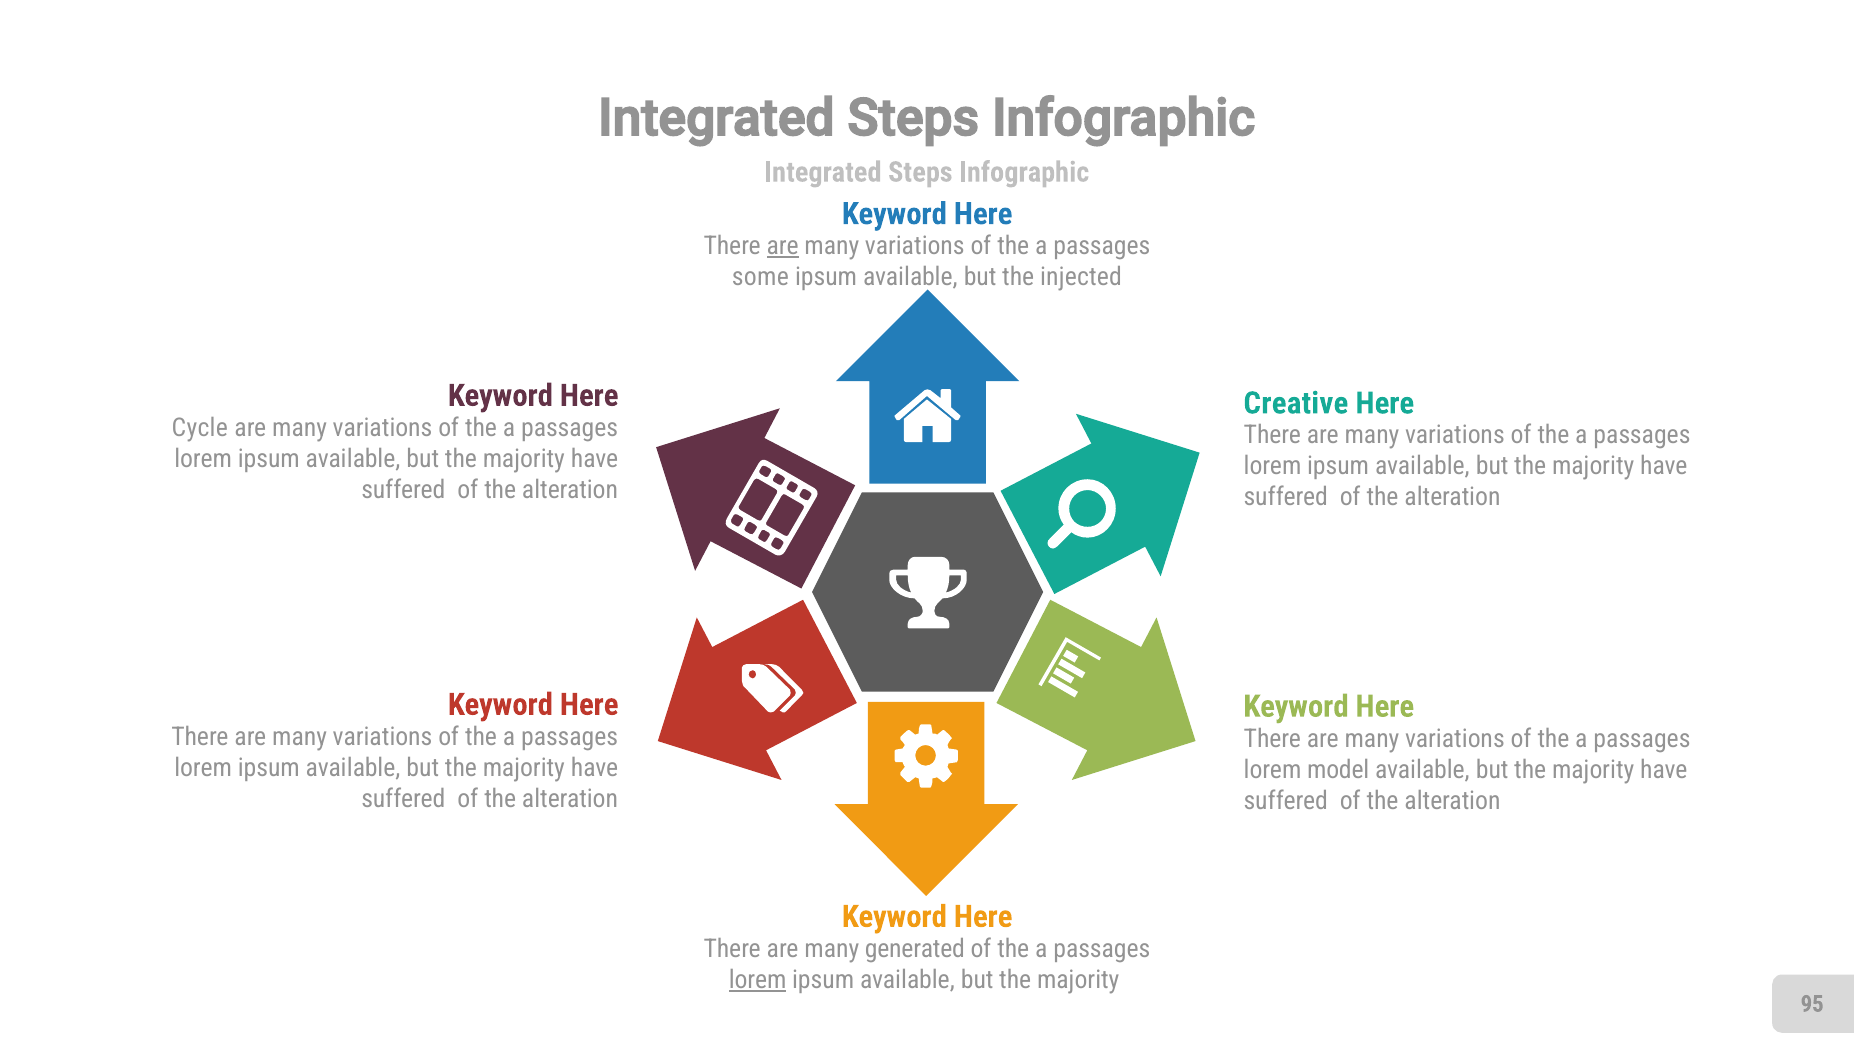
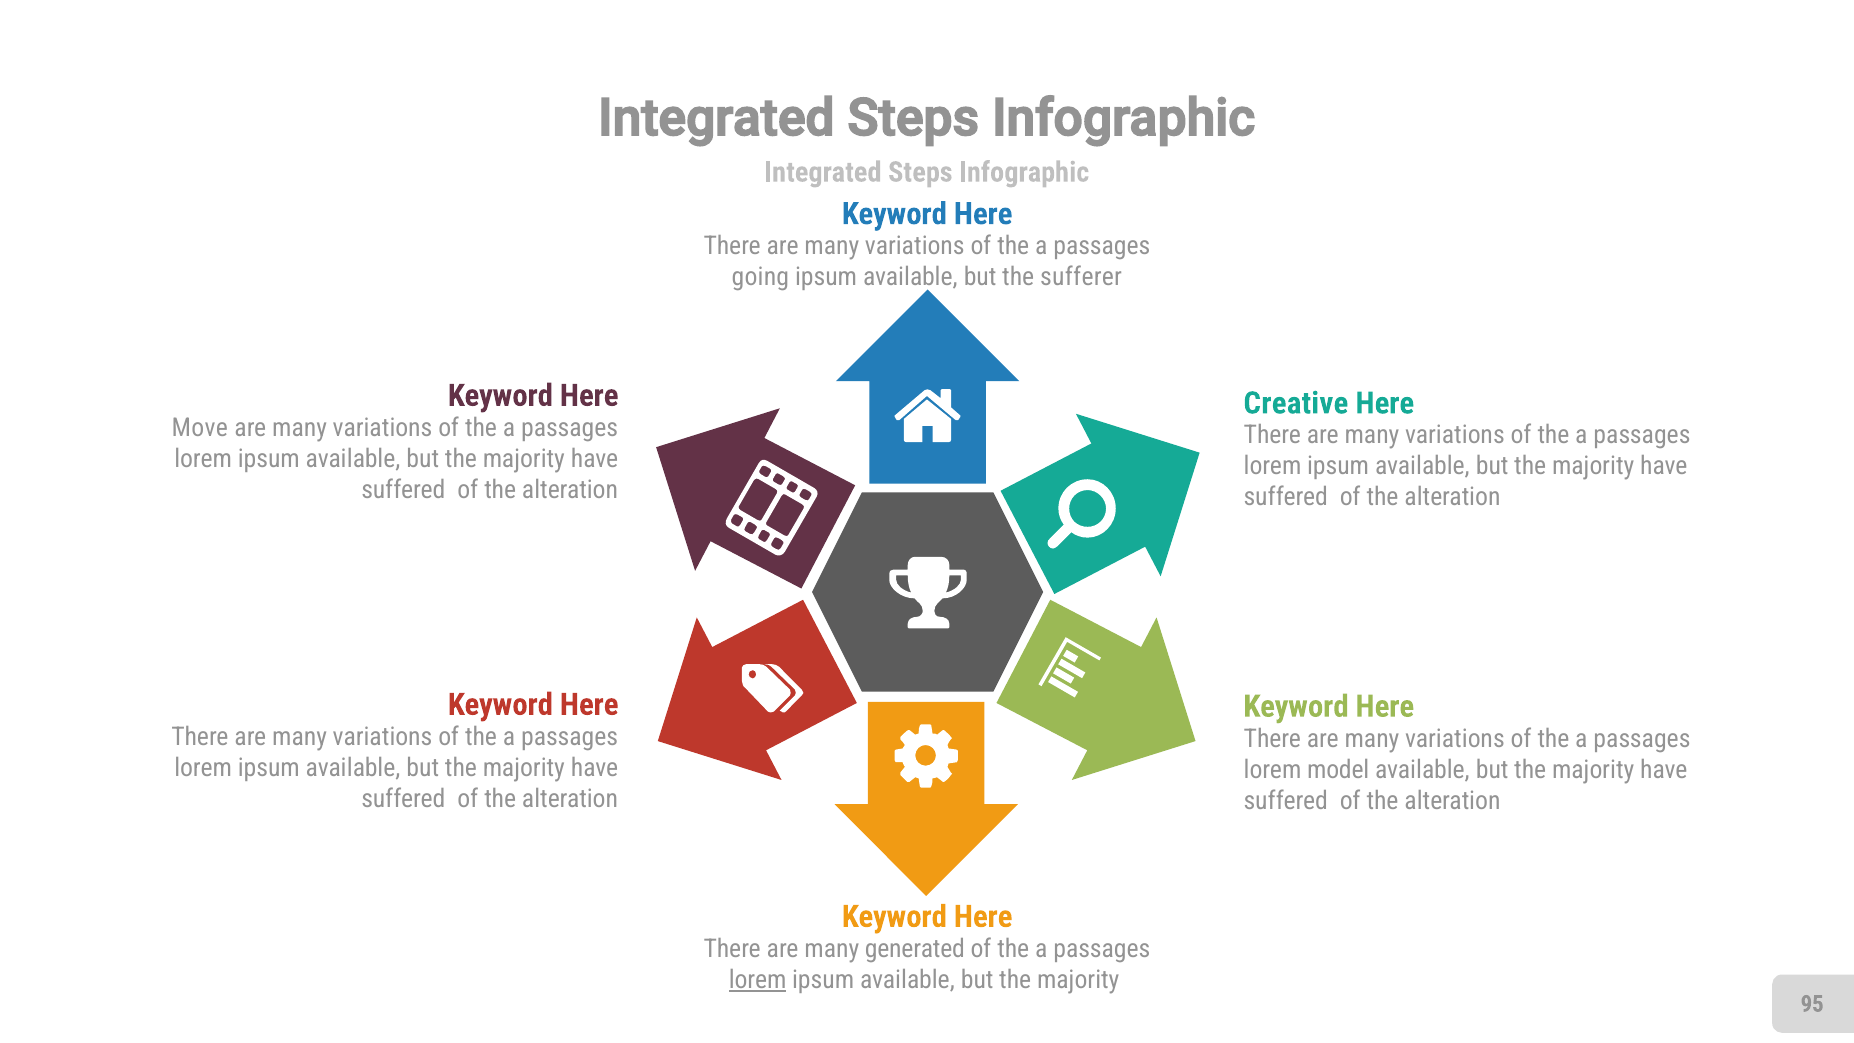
are underline: present -> none (783, 246)
some: some -> going (760, 277)
injected: injected -> sufferer (1081, 277)
Cycle: Cycle -> Move (200, 428)
